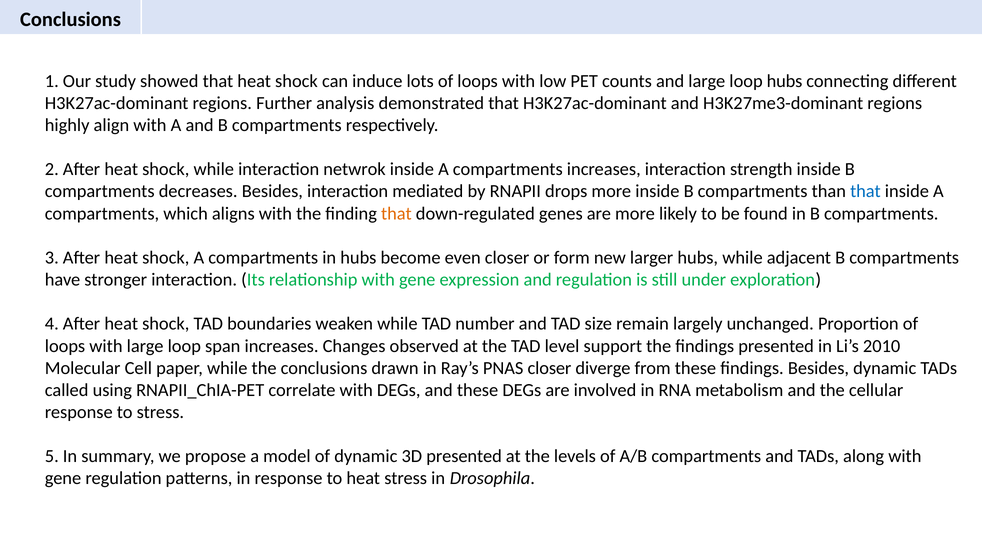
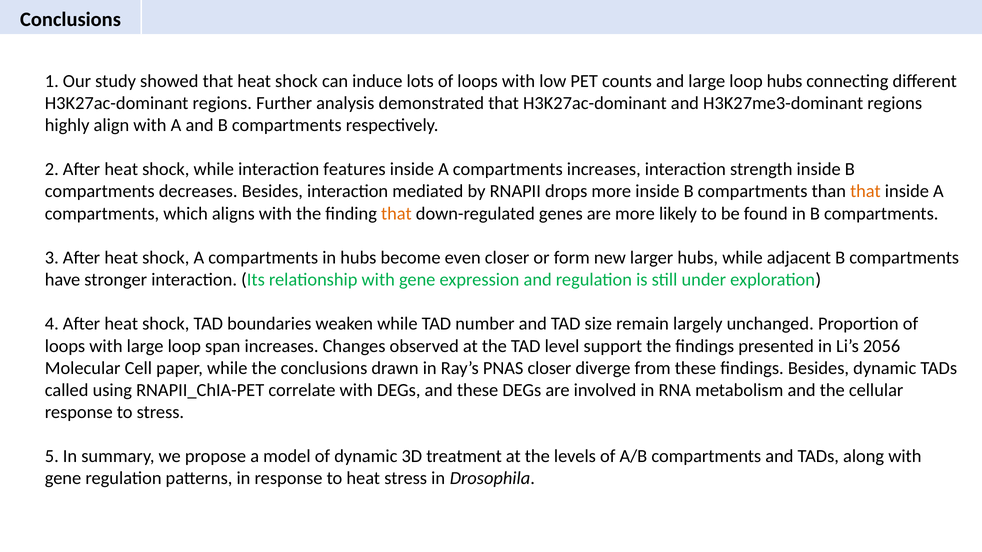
netwrok: netwrok -> features (354, 169)
that colour: blue -> orange (865, 192)
2010: 2010 -> 2056 (882, 346)
3D presented: presented -> treatment (464, 457)
